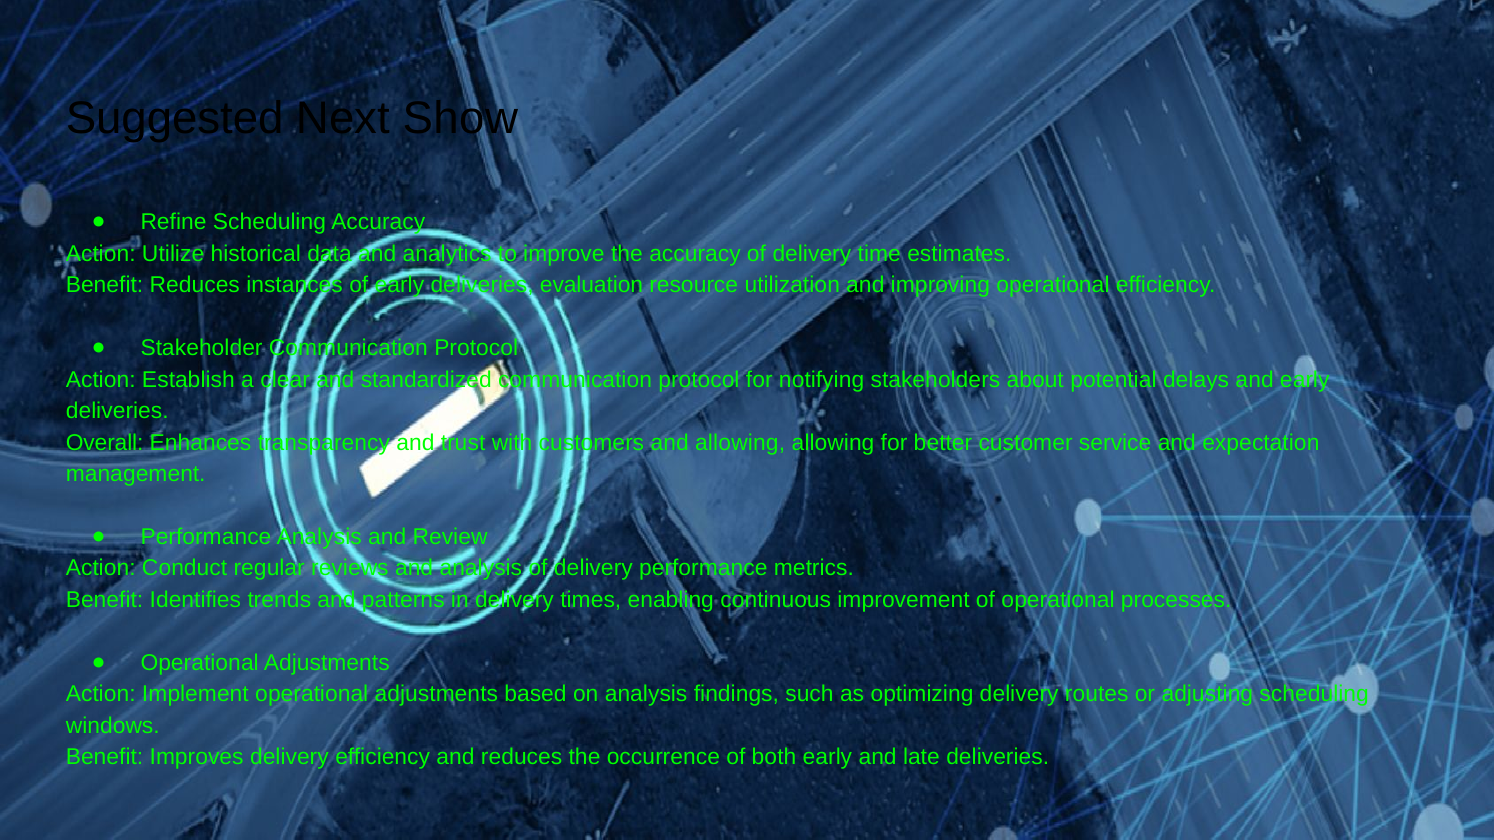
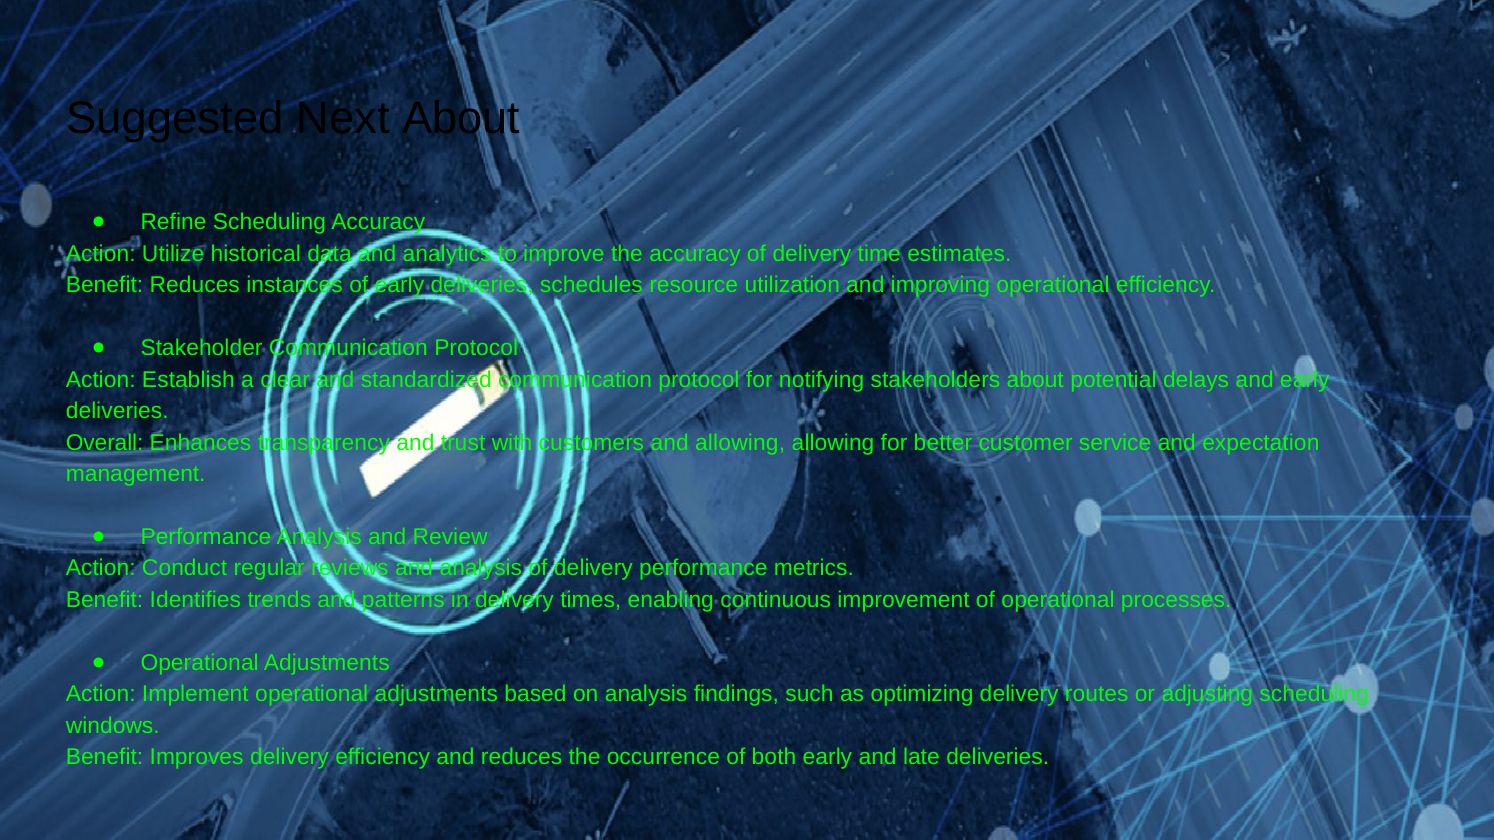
Next Show: Show -> About (461, 118)
evaluation: evaluation -> schedules (591, 286)
